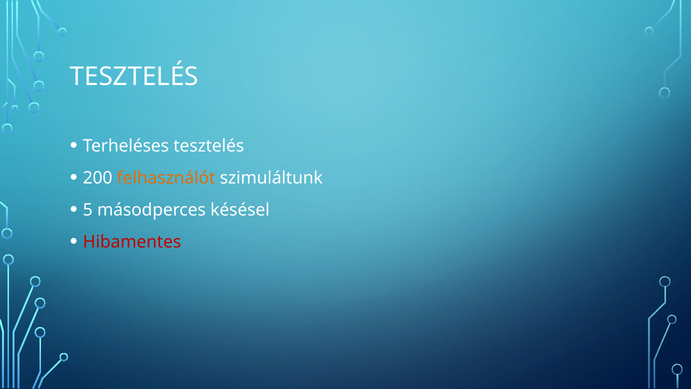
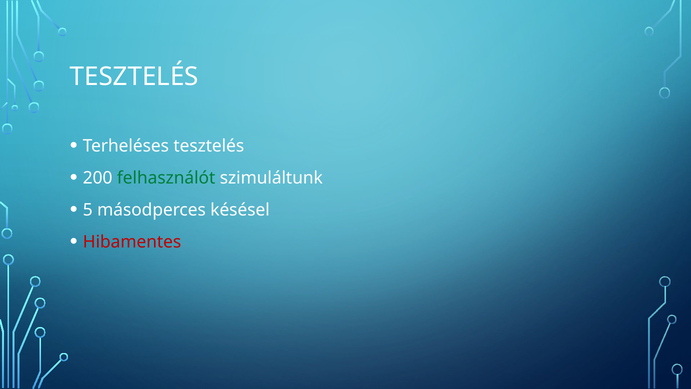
felhasználót colour: orange -> green (166, 178)
